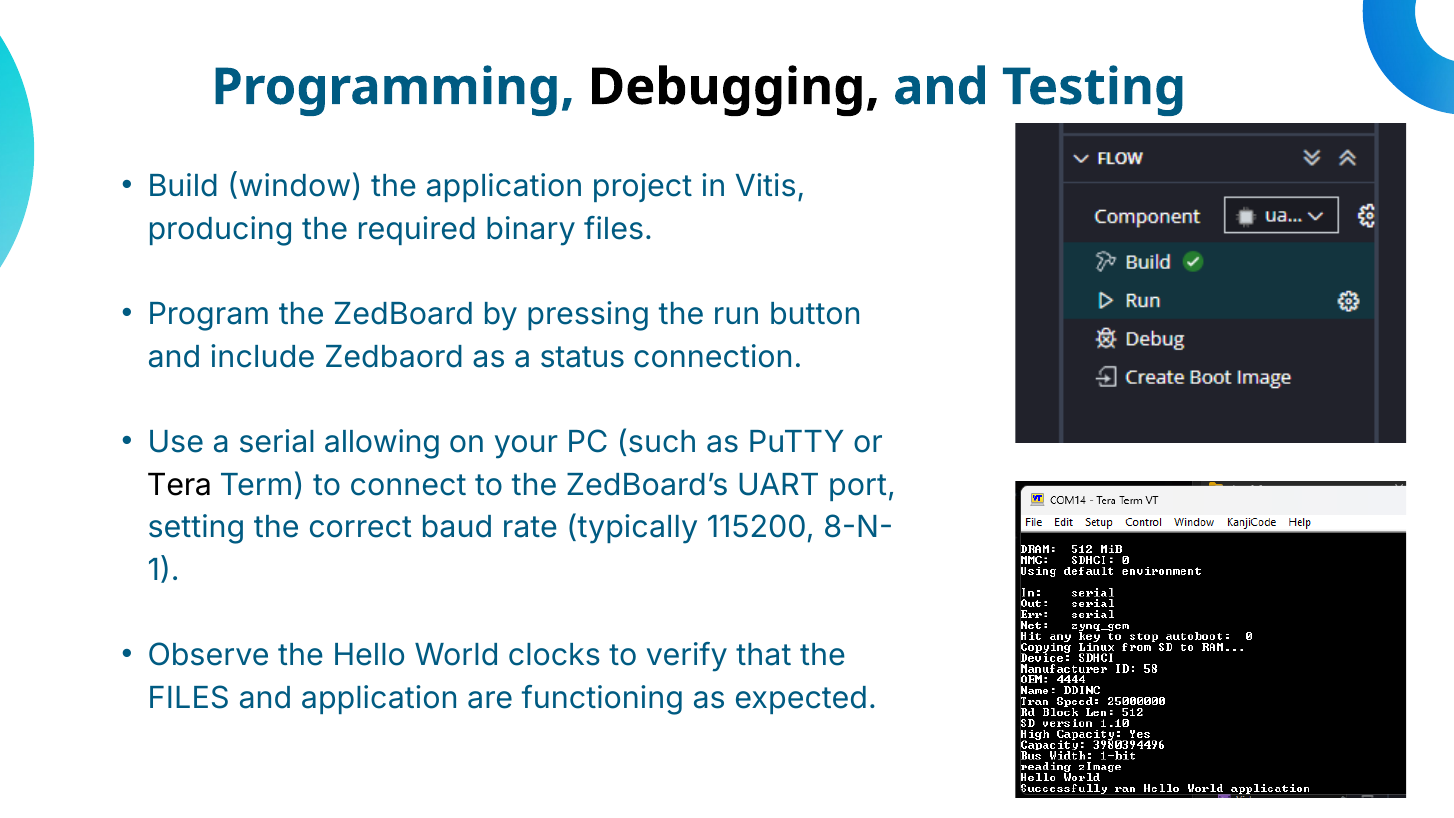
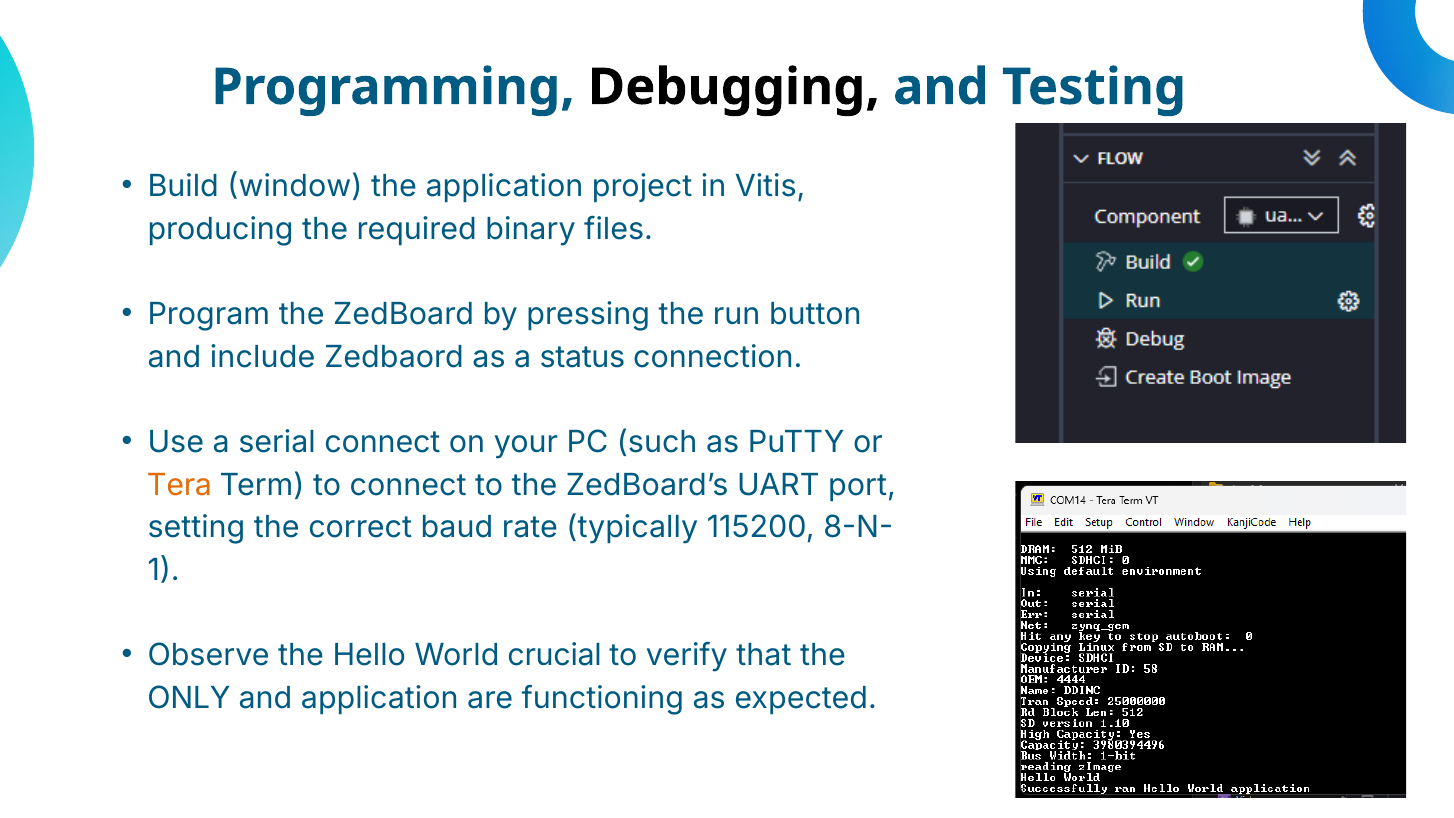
serial allowing: allowing -> connect (382, 442)
Tera colour: black -> orange (179, 485)
clocks: clocks -> crucial (555, 655)
FILES: FILES -> ONLY (189, 698)
